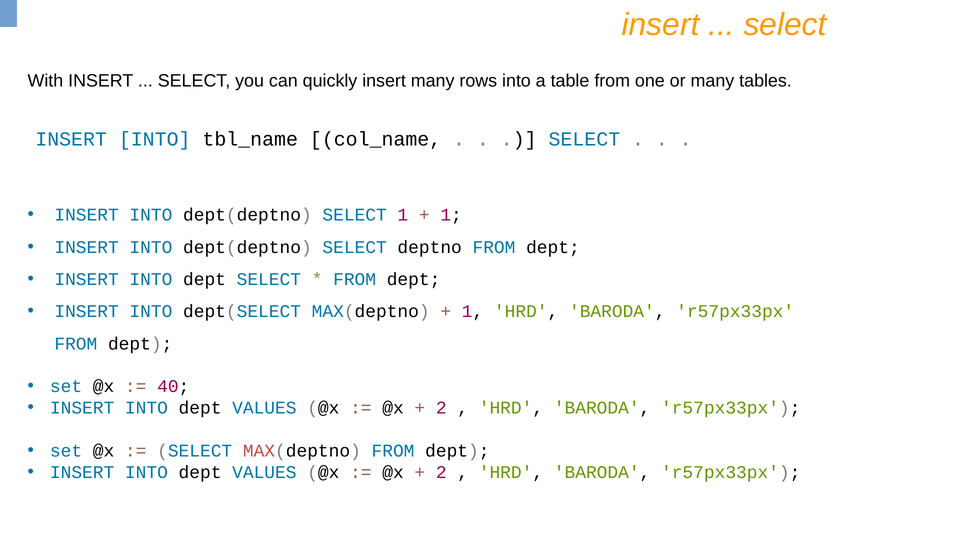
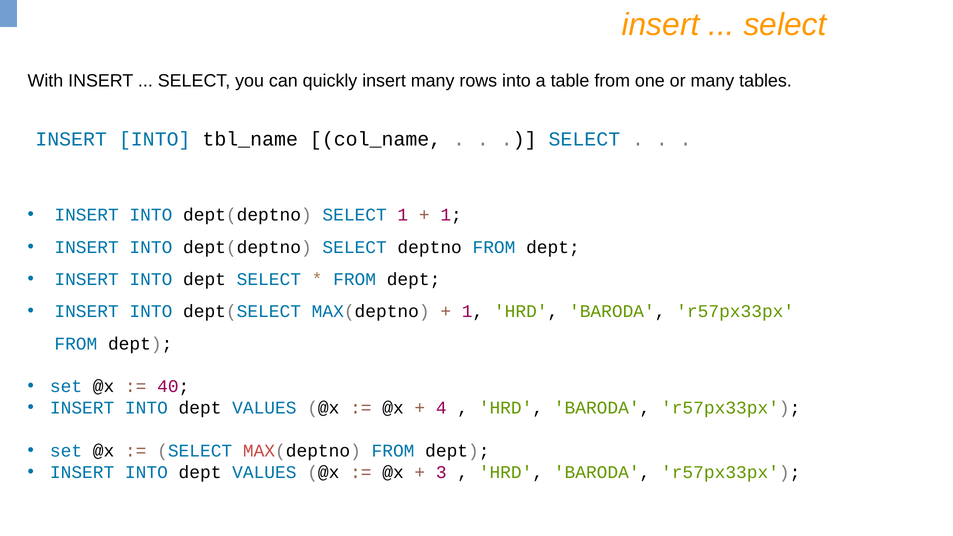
2: 2 -> 4 (441, 408)
2: 2 -> 3 (441, 472)
